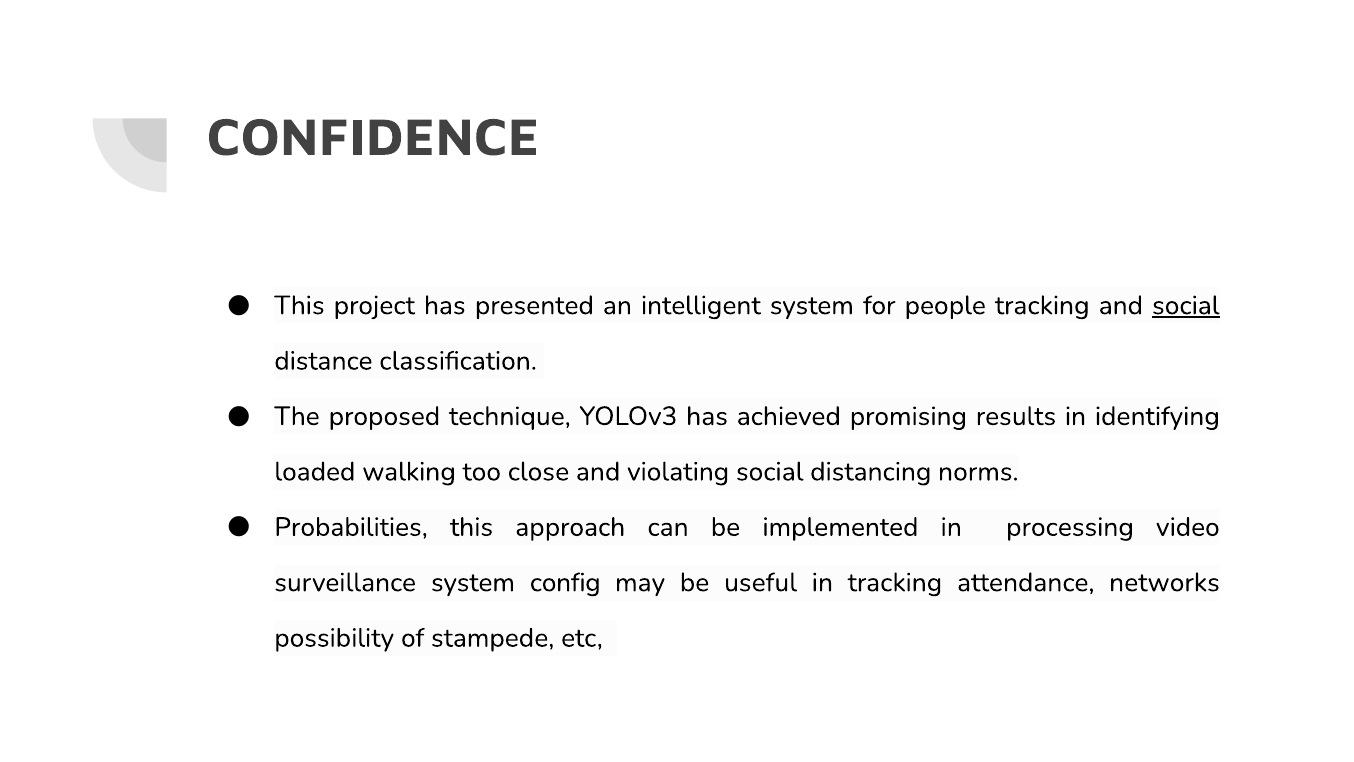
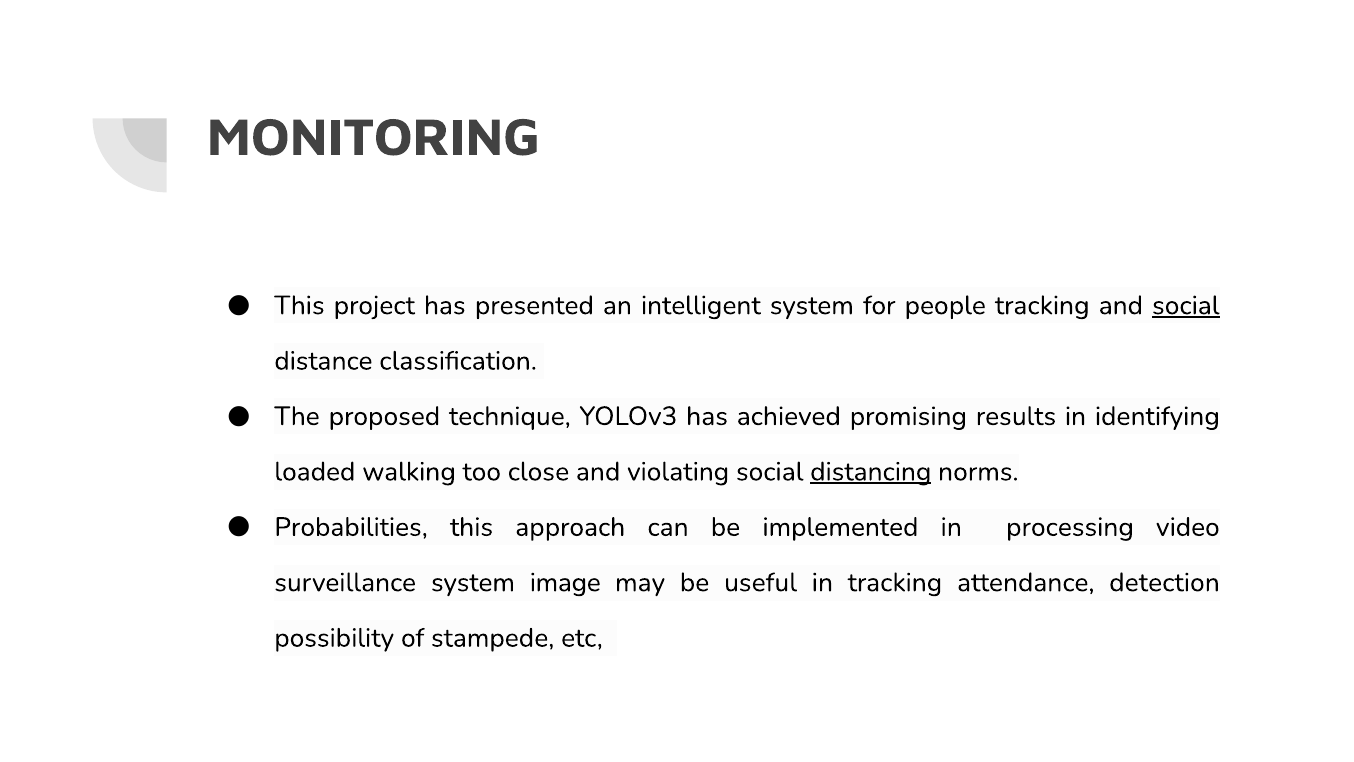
CONFIDENCE: CONFIDENCE -> MONITORING (374, 137)
distancing underline: none -> present (871, 472)
config: config -> image (565, 582)
networks: networks -> detection (1164, 582)
